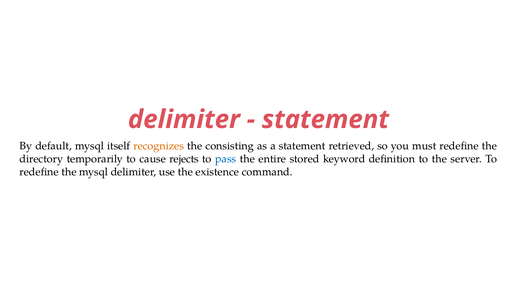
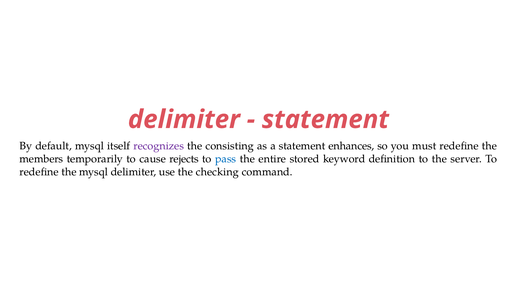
recognizes colour: orange -> purple (159, 146)
retrieved: retrieved -> enhances (351, 146)
directory: directory -> members (41, 159)
existence: existence -> checking (217, 172)
